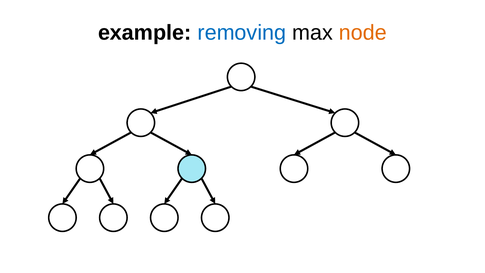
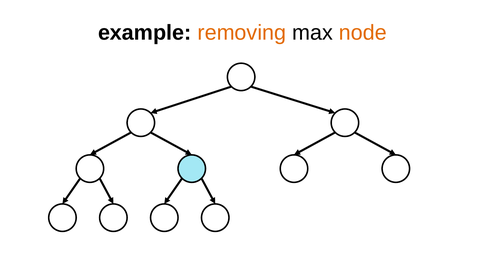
removing colour: blue -> orange (242, 33)
